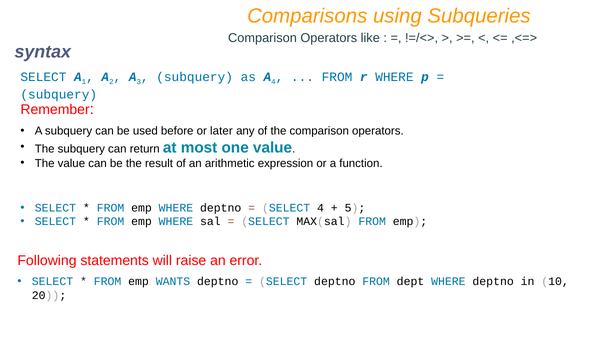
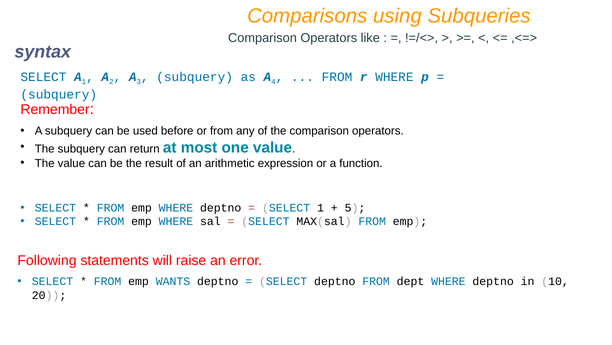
or later: later -> from (221, 131)
SELECT 4: 4 -> 1 (321, 207)
